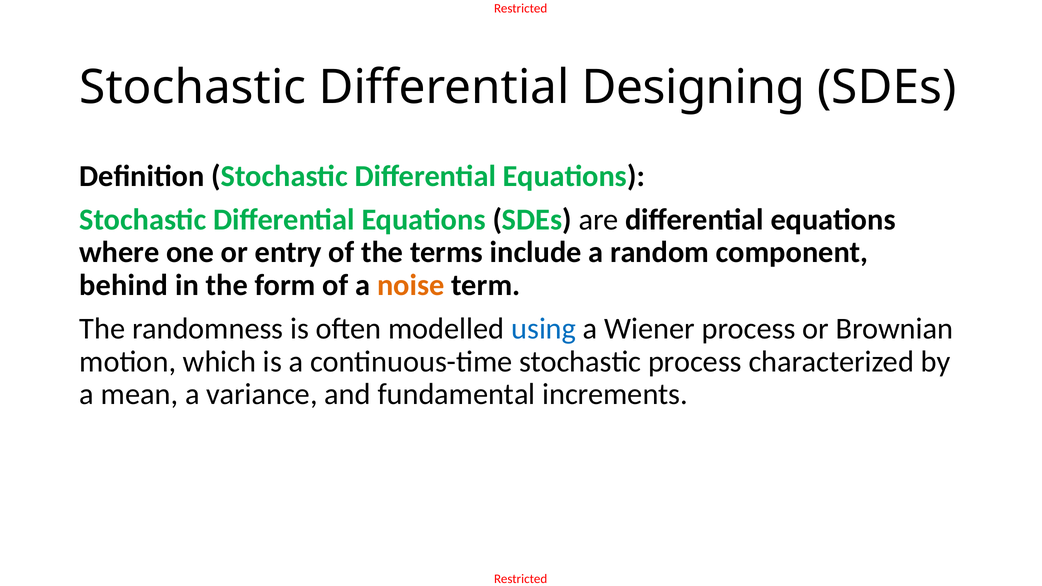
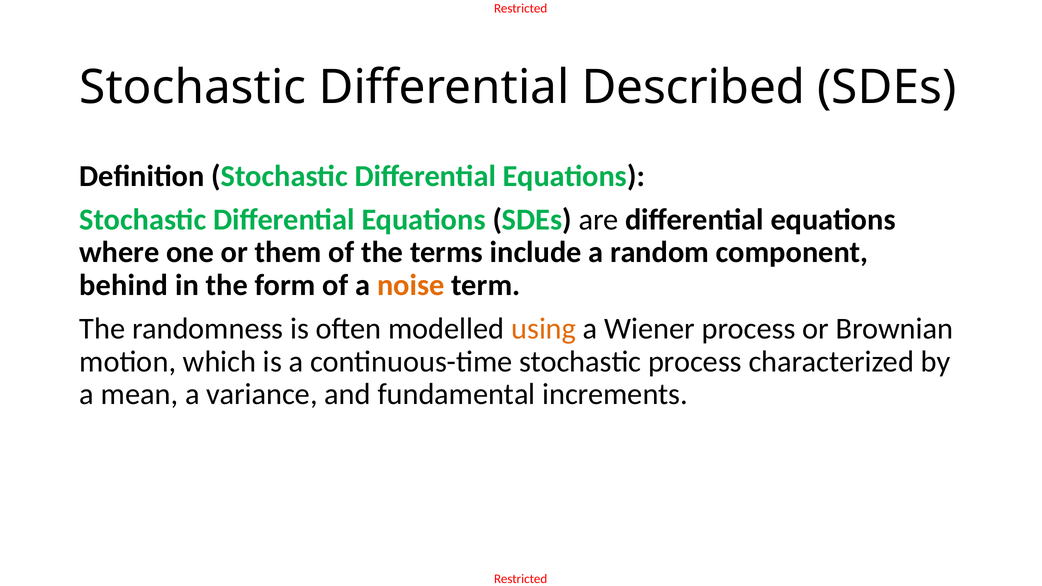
Designing: Designing -> Described (693, 88)
entry: entry -> them (288, 253)
using colour: blue -> orange (544, 329)
